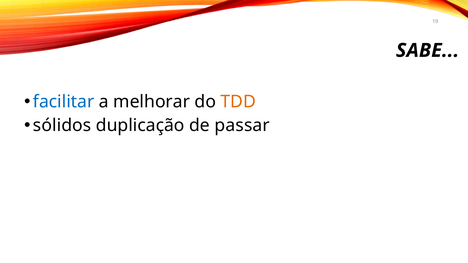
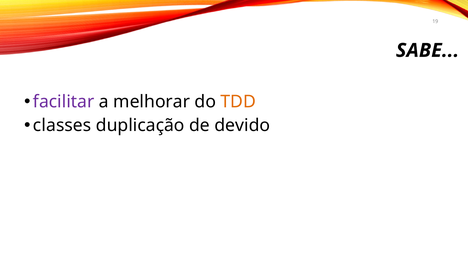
facilitar colour: blue -> purple (64, 102)
sólidos: sólidos -> classes (62, 126)
passar: passar -> devido (242, 126)
